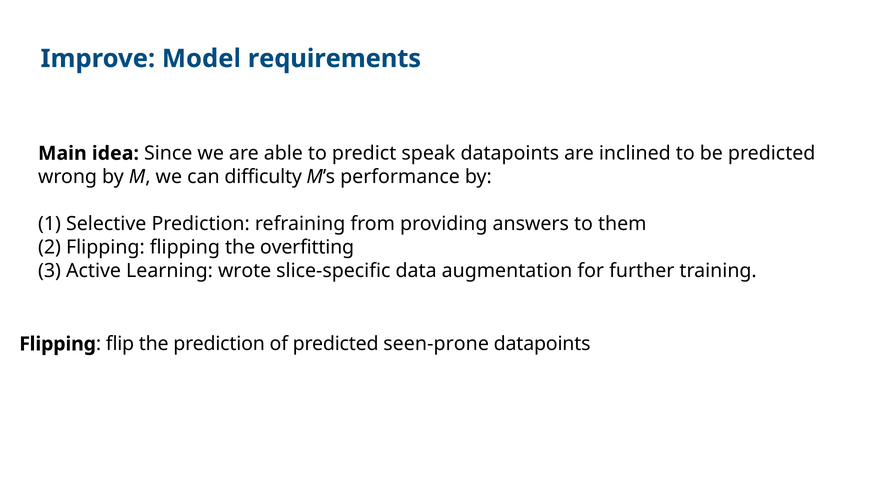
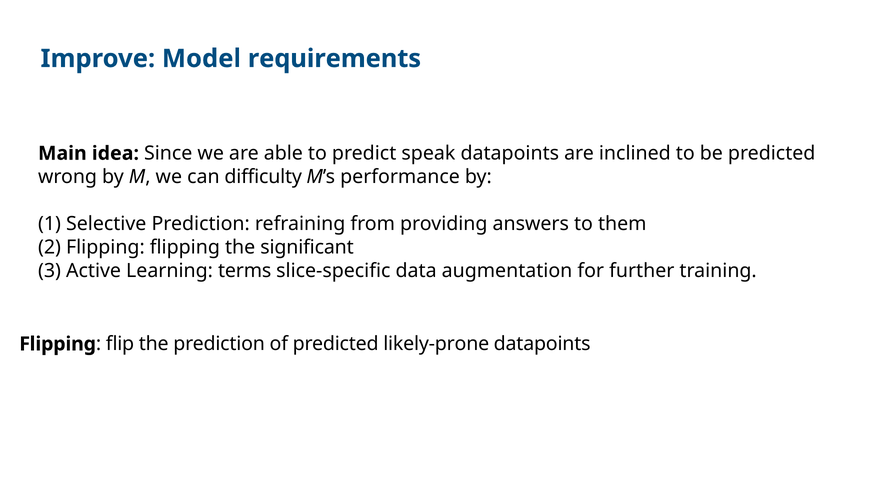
overfitting: overfitting -> significant (307, 247)
wrote: wrote -> terms (245, 271)
seen-prone: seen-prone -> likely-prone (436, 344)
